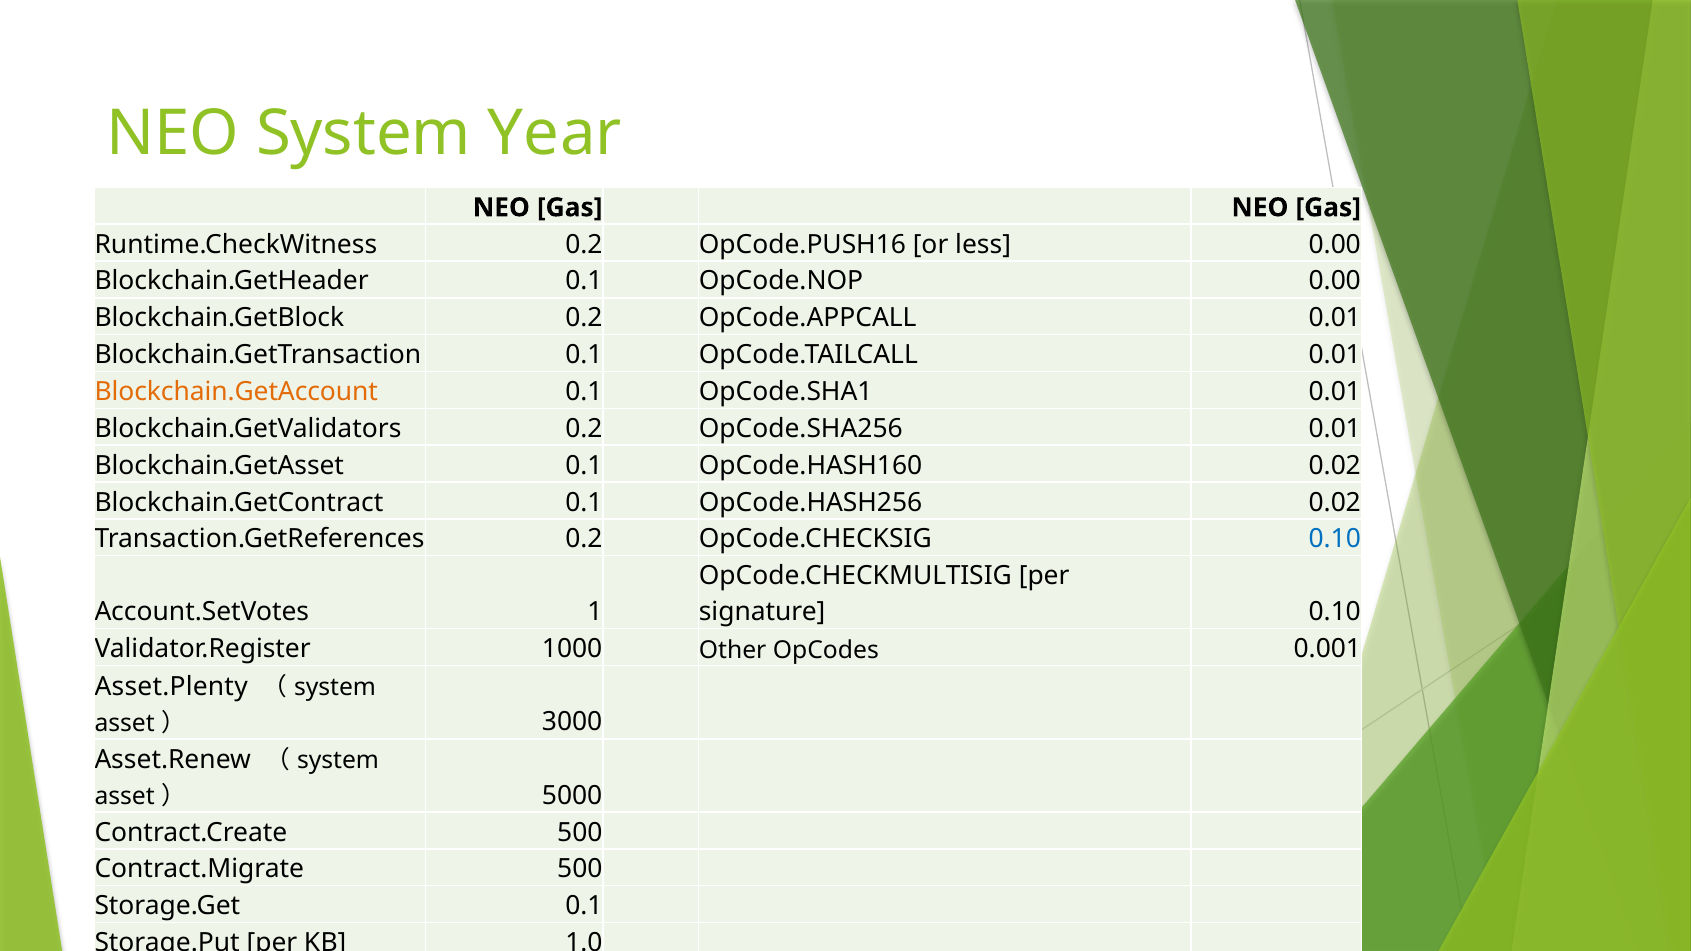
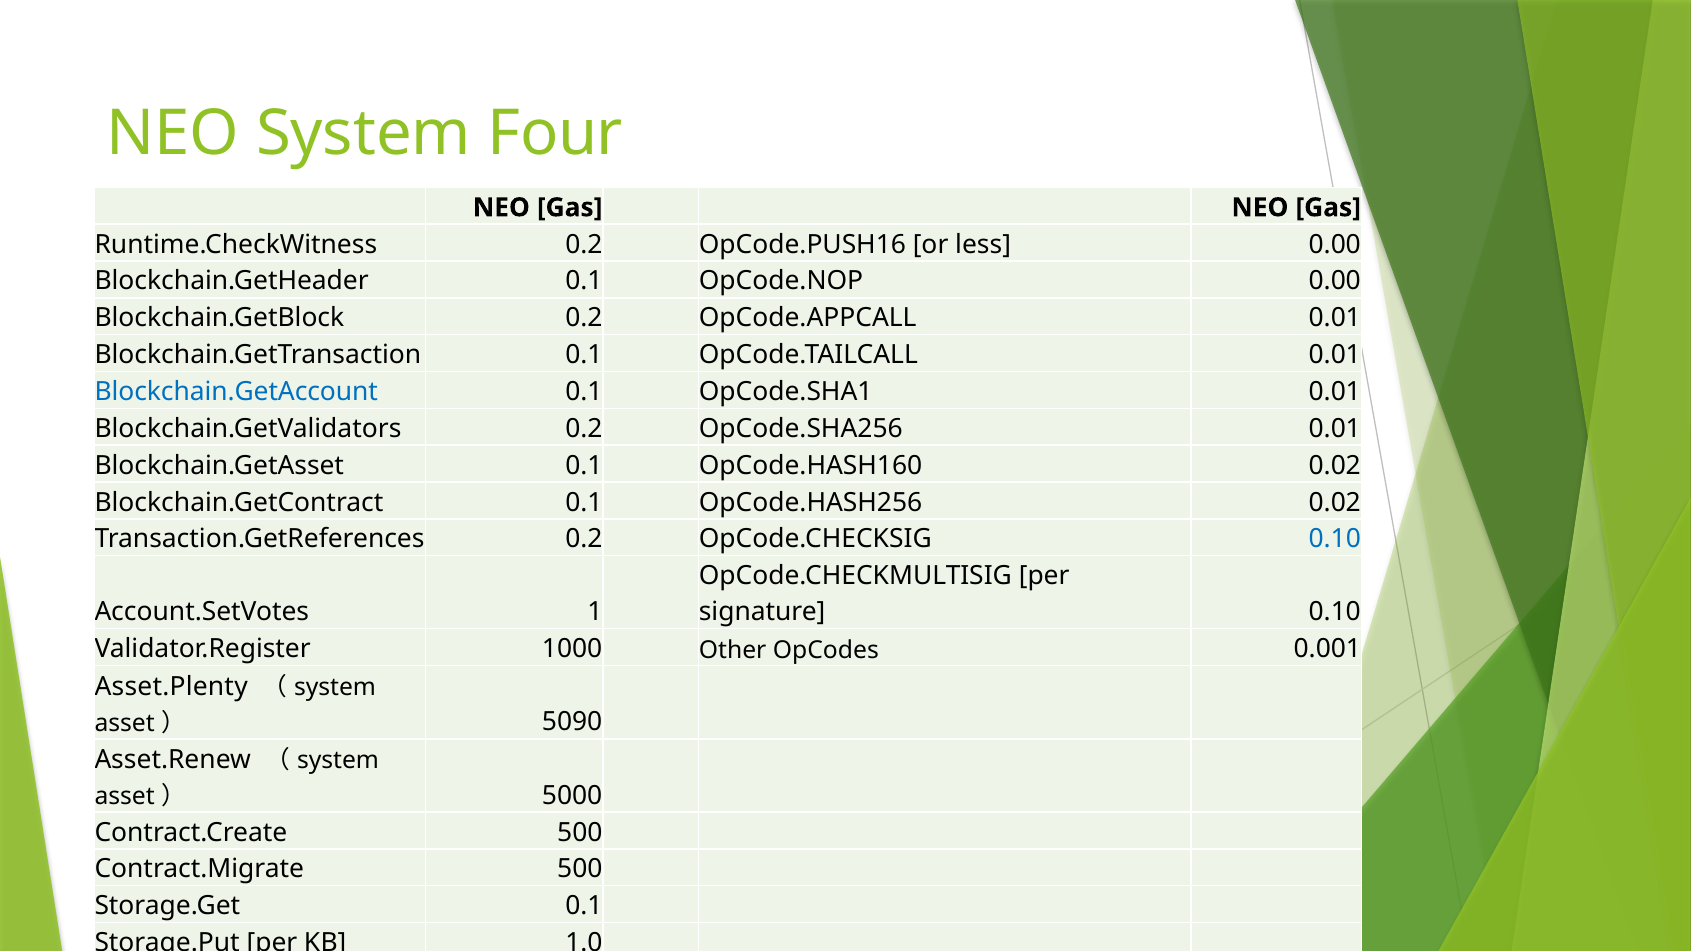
Year: Year -> Four (555, 133)
Blockchain.GetAccount colour: orange -> blue (236, 392)
3000: 3000 -> 5090 (572, 722)
